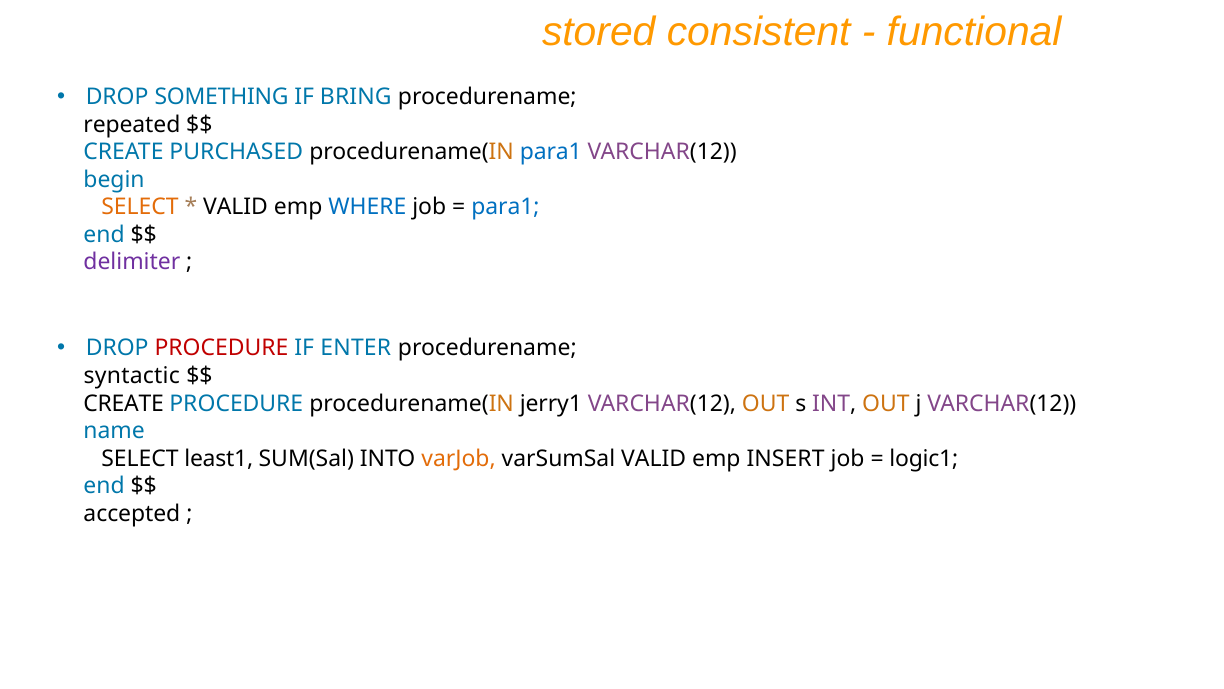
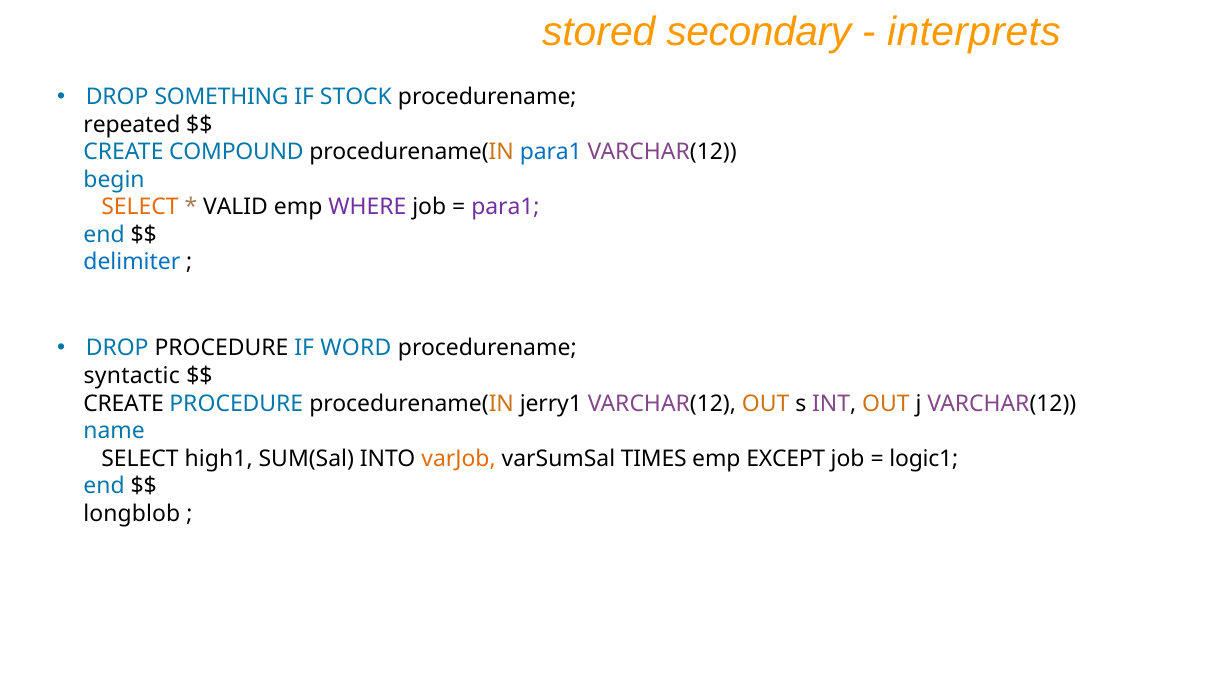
consistent: consistent -> secondary (759, 32)
functional: functional -> interprets (974, 32)
BRING: BRING -> STOCK (356, 97)
PURCHASED: PURCHASED -> COMPOUND (236, 152)
WHERE colour: blue -> purple (367, 207)
para1 colour: blue -> purple (505, 207)
delimiter colour: purple -> blue (132, 262)
PROCEDURE colour: red -> black (221, 348)
ENTER: ENTER -> WORD (356, 348)
least1: least1 -> high1 (219, 458)
varSumSal VALID: VALID -> TIMES (654, 458)
INSERT: INSERT -> EXCEPT (786, 458)
accepted: accepted -> longblob (132, 513)
